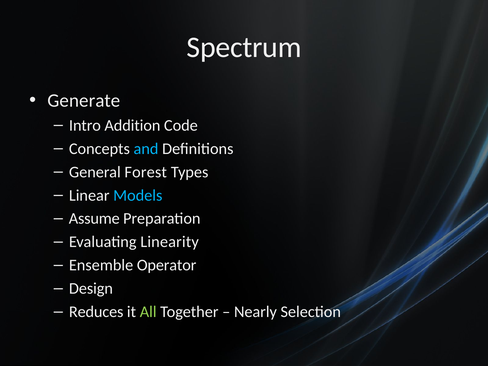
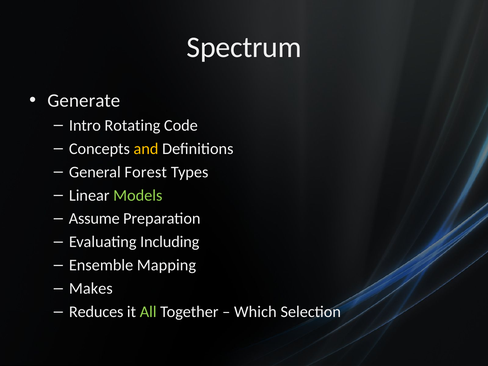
Addition: Addition -> Rotating (132, 125)
and colour: light blue -> yellow (146, 149)
Models colour: light blue -> light green (138, 195)
Linearity: Linearity -> Including (170, 242)
Operator: Operator -> Mapping (166, 265)
Design: Design -> Makes (91, 289)
Nearly: Nearly -> Which (255, 312)
